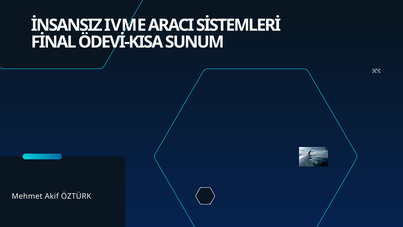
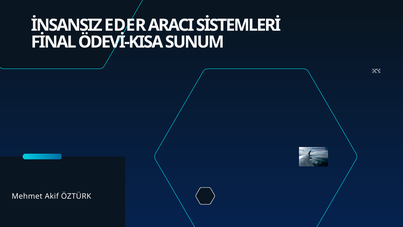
IVME: IVME -> EDER (125, 25)
